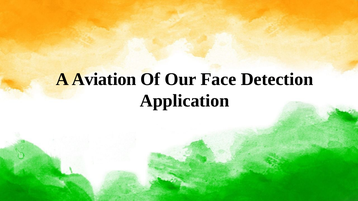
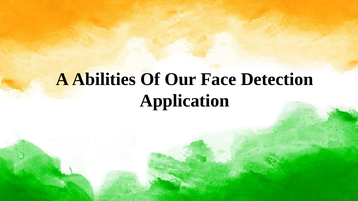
Aviation: Aviation -> Abilities (104, 79)
